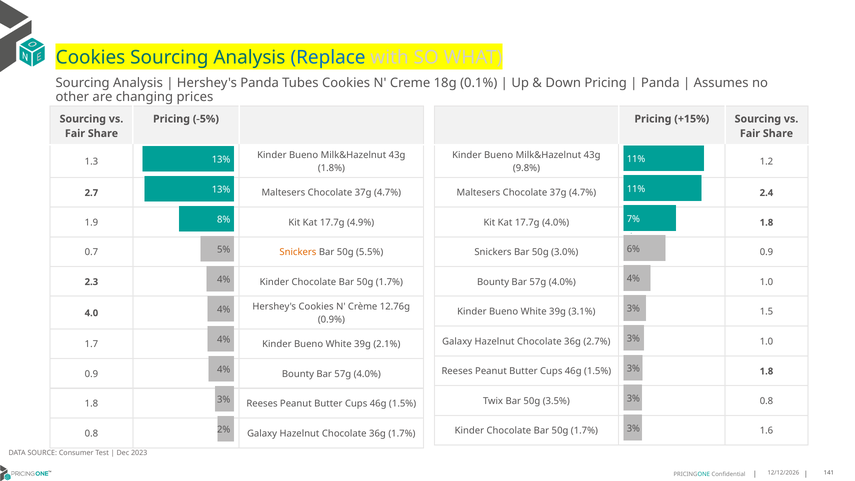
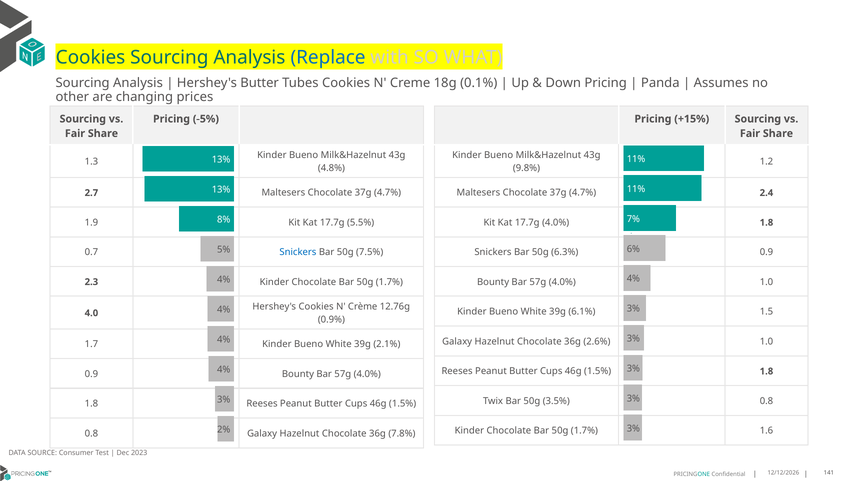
Hershey's Panda: Panda -> Butter (260, 83)
1.8%: 1.8% -> 4.8% (331, 168)
4.9%: 4.9% -> 5.5% (361, 222)
Snickers colour: orange -> blue (298, 252)
5.5%: 5.5% -> 7.5% (370, 252)
3.0%: 3.0% -> 6.3% (565, 252)
3.1%: 3.1% -> 6.1% (582, 312)
2.7%: 2.7% -> 2.6% (597, 341)
36g 1.7%: 1.7% -> 7.8% (402, 434)
